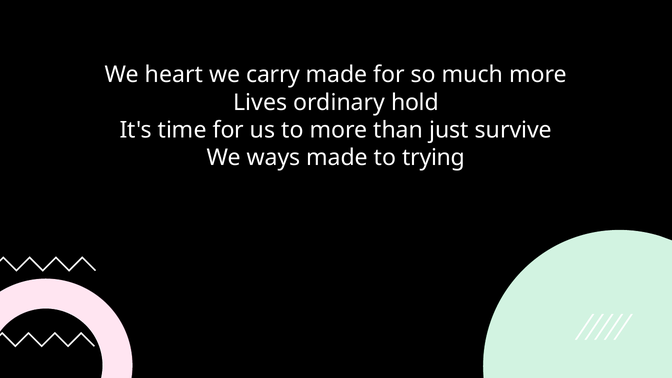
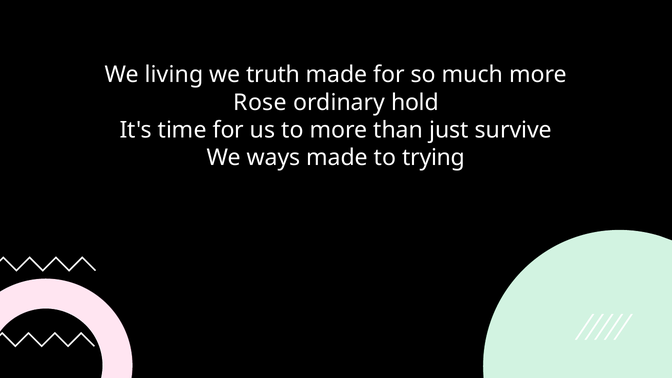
heart: heart -> living (174, 75)
carry: carry -> truth (273, 75)
Lives: Lives -> Rose (260, 102)
